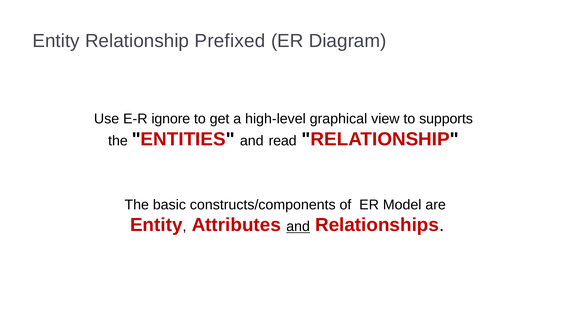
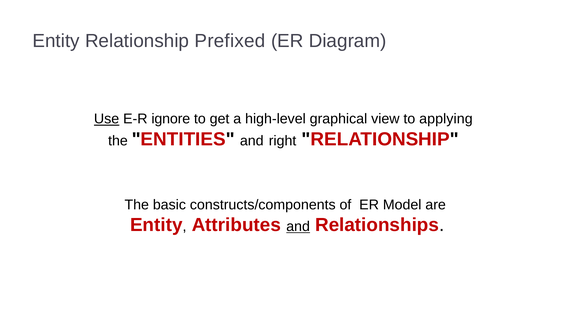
Use underline: none -> present (107, 119)
supports: supports -> applying (446, 119)
read: read -> right (283, 141)
